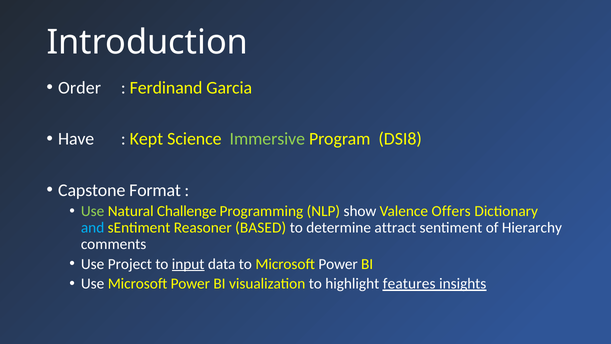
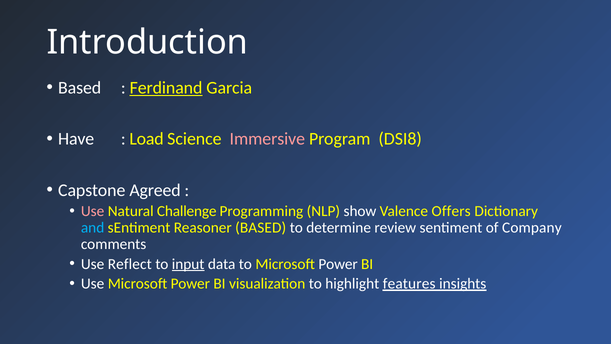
Order: Order -> Based (80, 88)
Ferdinand underline: none -> present (166, 88)
Kept: Kept -> Load (147, 139)
Immersive colour: light green -> pink (267, 139)
Format: Format -> Agreed (155, 190)
Use colour: light green -> pink (93, 211)
attract: attract -> review (395, 228)
Hierarchy: Hierarchy -> Company (532, 228)
Project: Project -> Reflect (130, 264)
